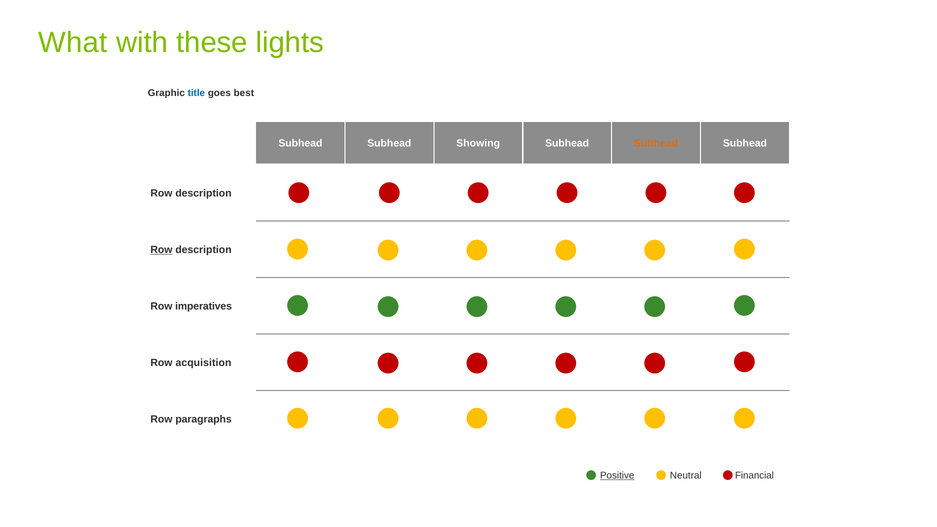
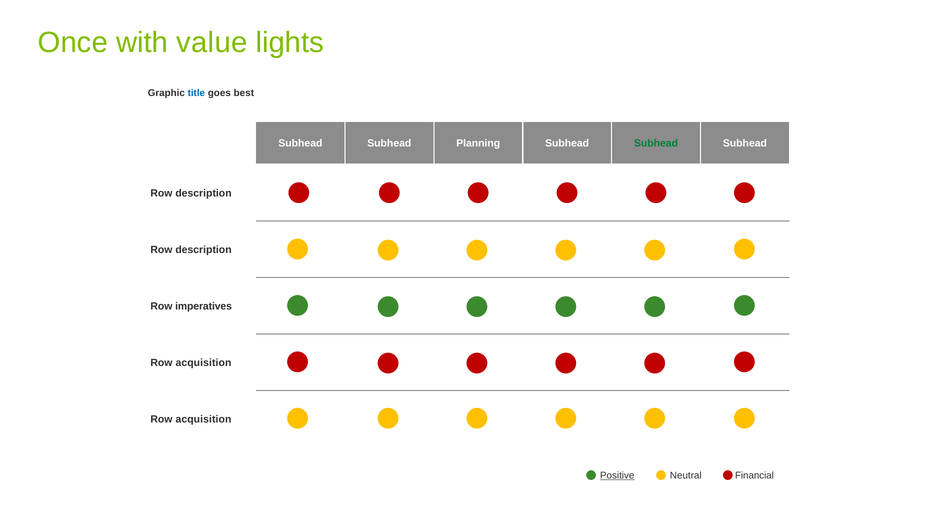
What: What -> Once (73, 42)
these: these -> value (212, 42)
Showing: Showing -> Planning (478, 143)
Subhead colour: orange -> green (656, 143)
Row underline: present -> none (161, 250)
paragraphs: paragraphs -> acquisition (203, 419)
